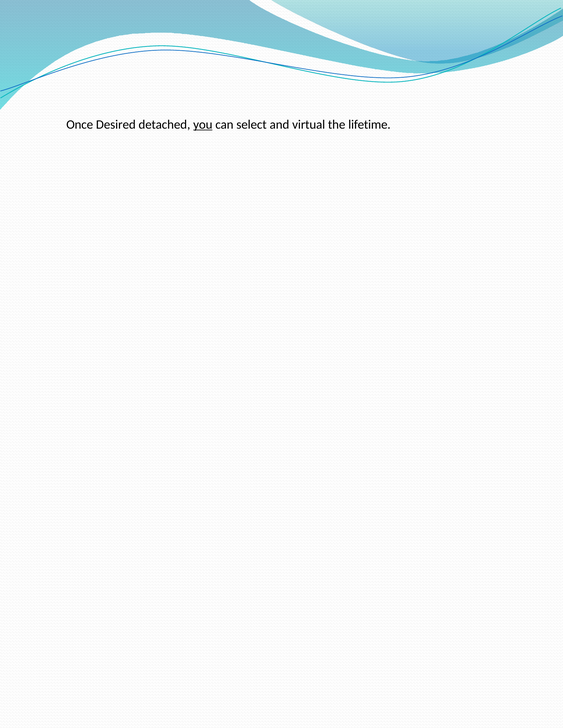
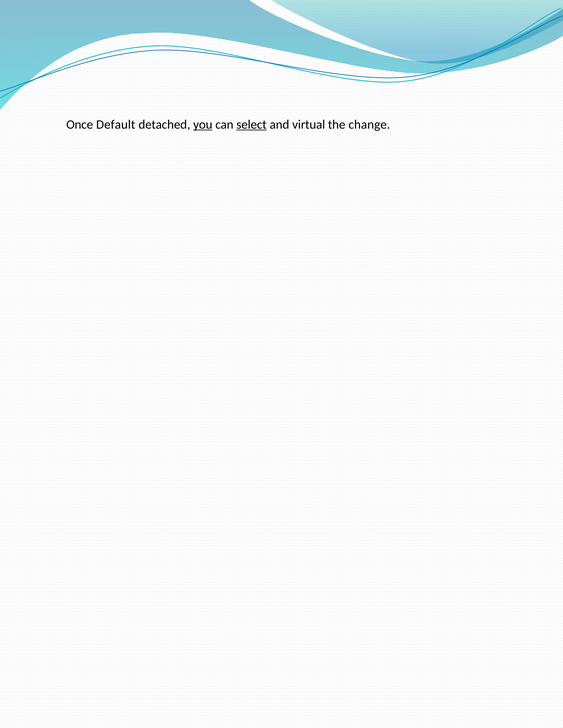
Desired: Desired -> Default (116, 125)
select underline: none -> present (252, 125)
lifetime: lifetime -> change (369, 125)
